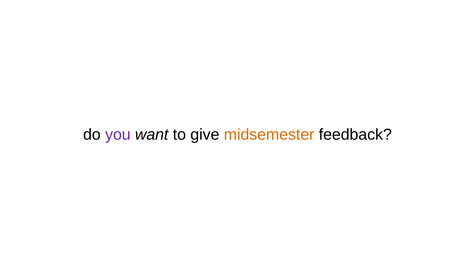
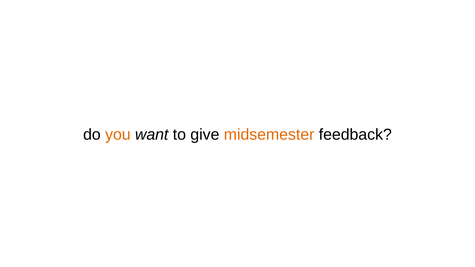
you colour: purple -> orange (118, 135)
